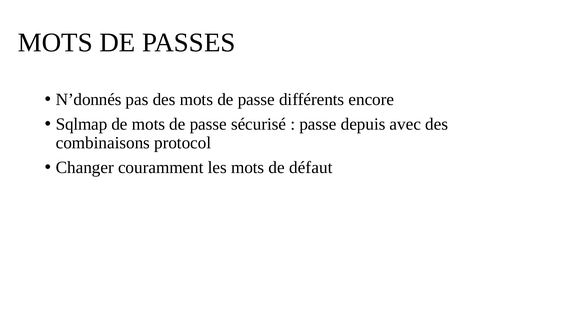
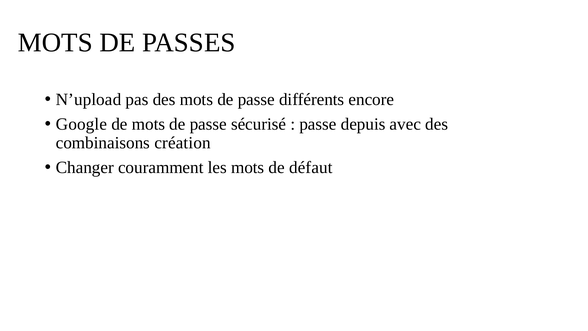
N’donnés: N’donnés -> N’upload (89, 99)
Sqlmap: Sqlmap -> Google (81, 124)
protocol: protocol -> création (183, 143)
